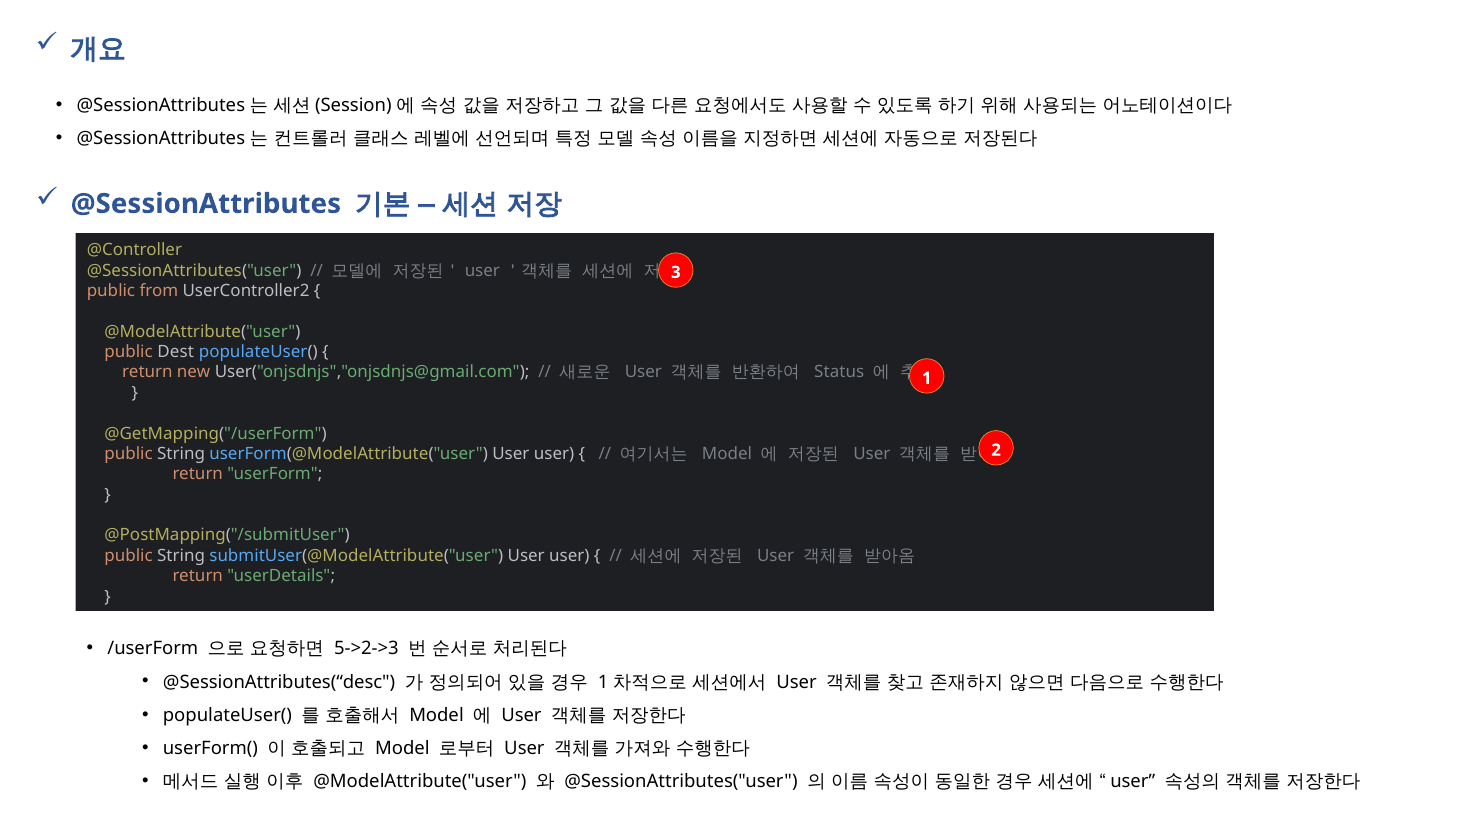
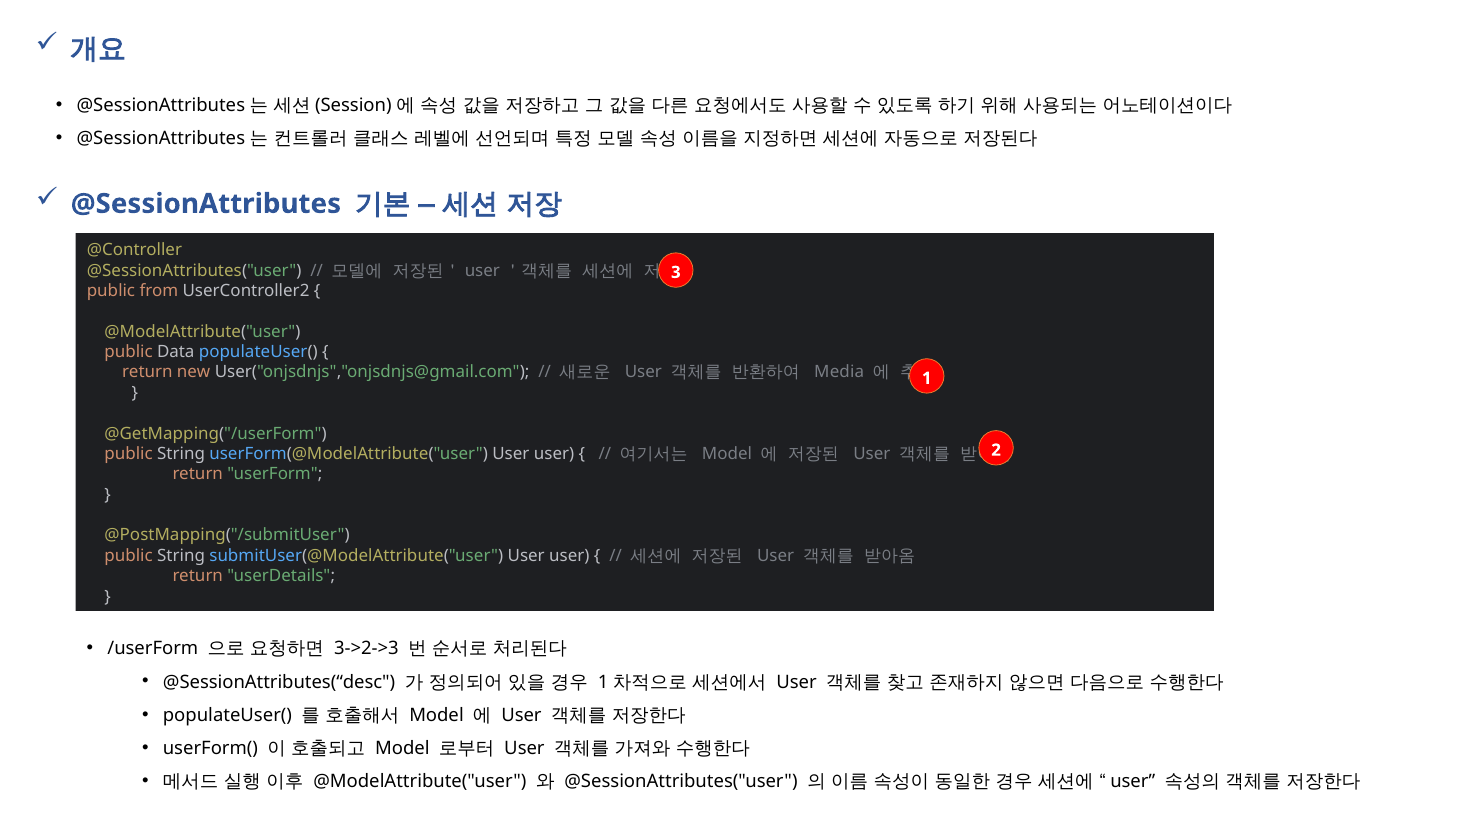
Dest: Dest -> Data (176, 352)
Status: Status -> Media (839, 372)
5->2->3: 5->2->3 -> 3->2->3 (366, 649)
